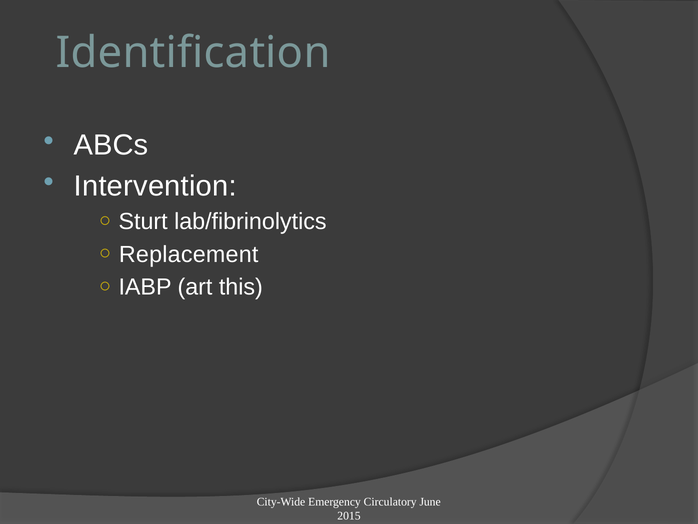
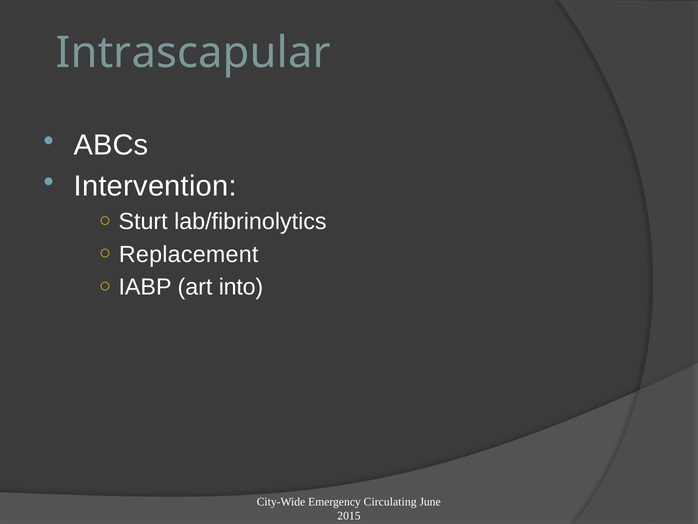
Identification: Identification -> Intrascapular (193, 53)
this: this -> into (241, 287)
Circulatory: Circulatory -> Circulating (390, 501)
